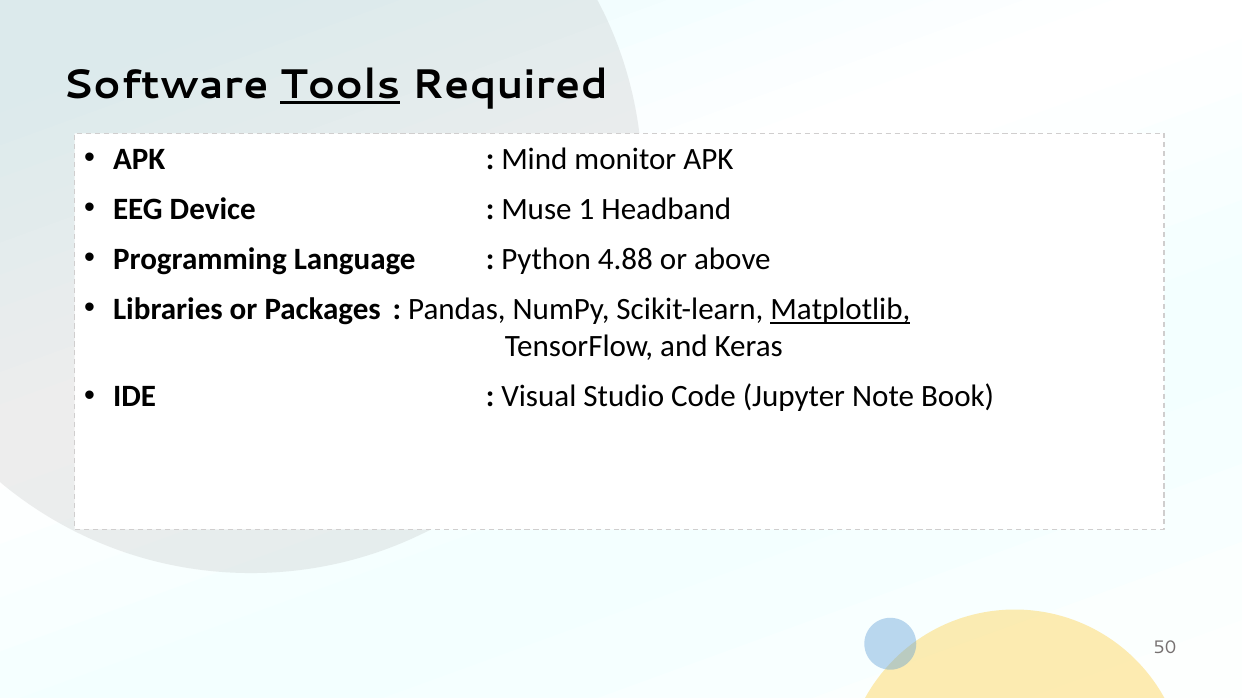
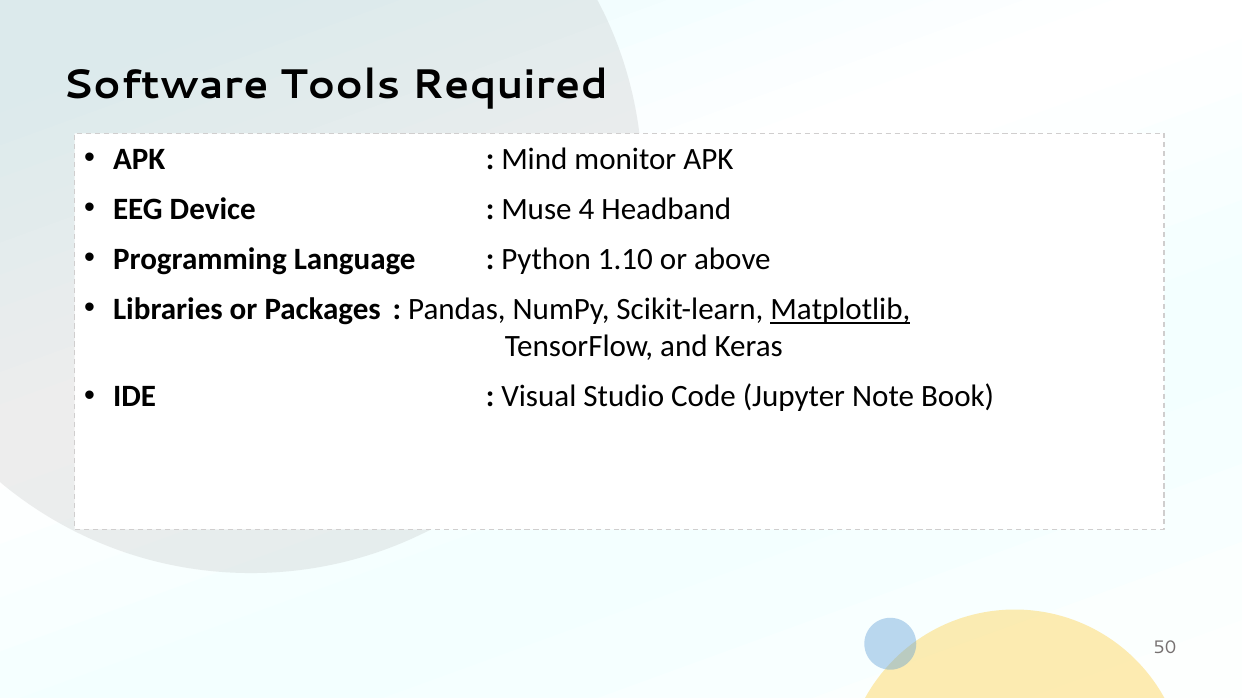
Tools underline: present -> none (340, 85)
1: 1 -> 4 (587, 209)
4.88: 4.88 -> 1.10 (625, 259)
